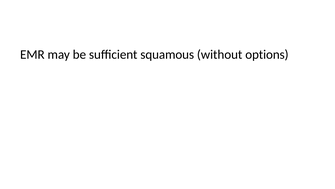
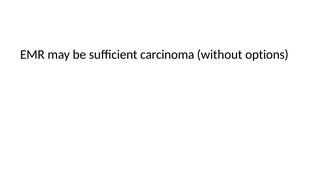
squamous: squamous -> carcinoma (167, 54)
